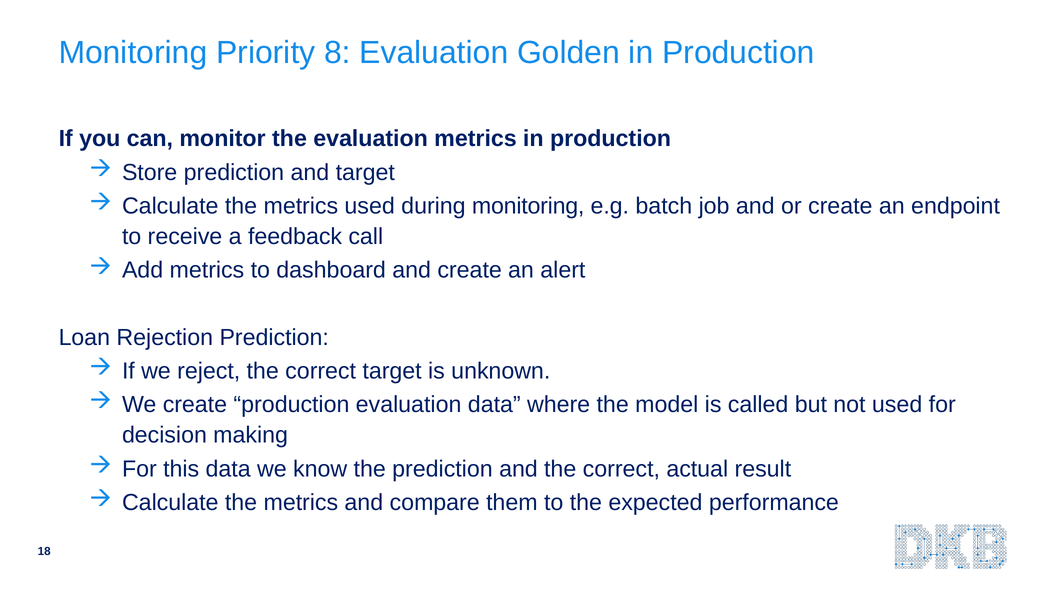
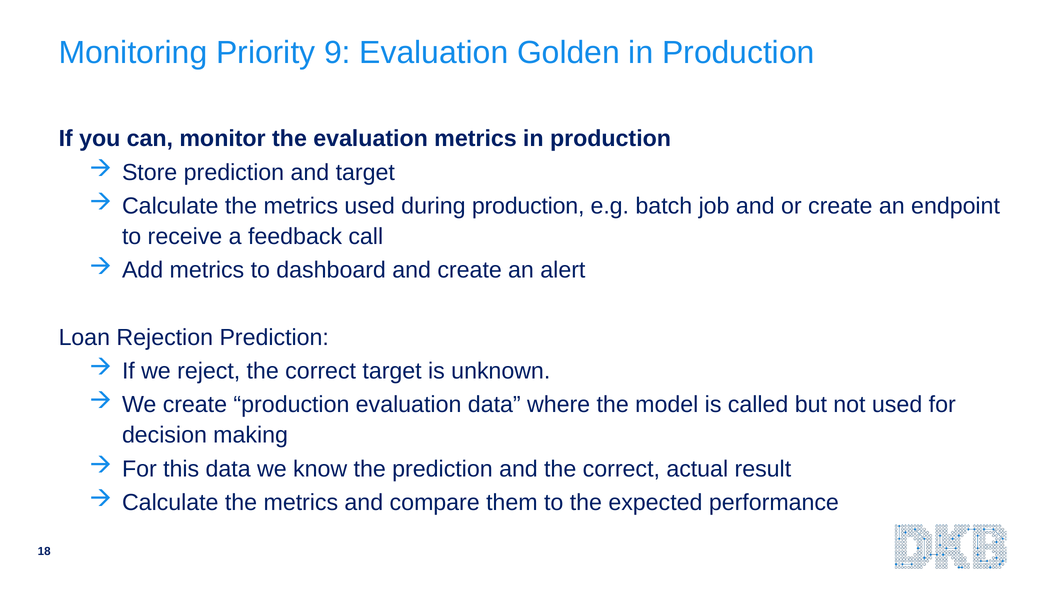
8: 8 -> 9 (337, 53)
during monitoring: monitoring -> production (528, 206)
